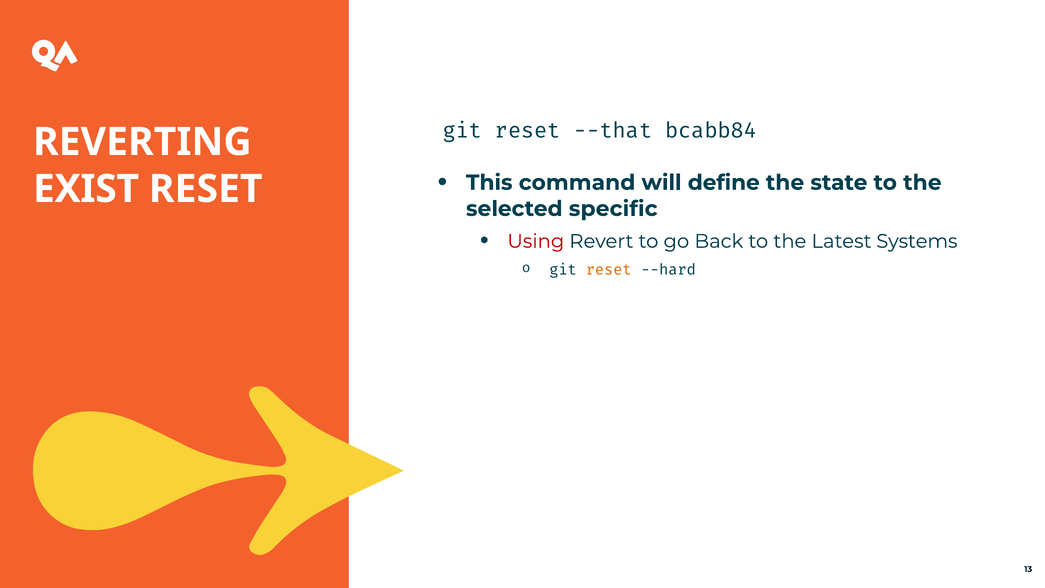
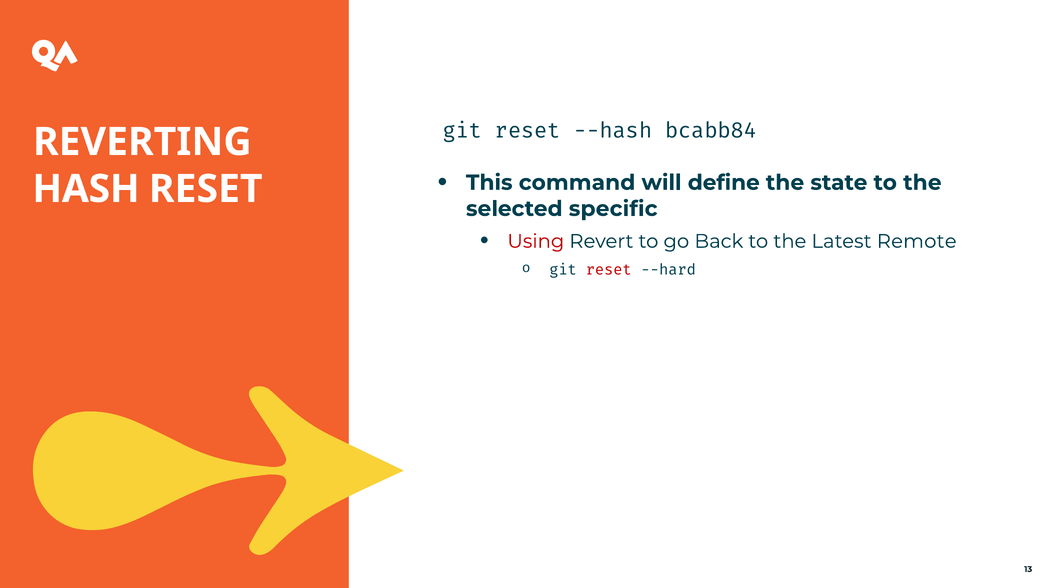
--that: --that -> --hash (613, 130)
EXIST: EXIST -> HASH (86, 189)
Systems: Systems -> Remote (917, 241)
reset colour: orange -> red (609, 270)
